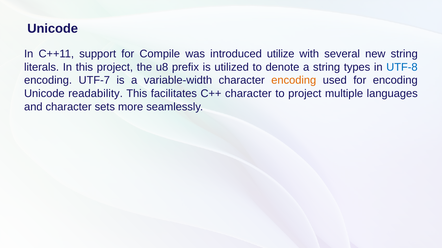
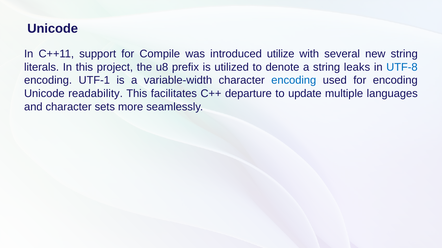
types: types -> leaks (357, 67)
UTF-7: UTF-7 -> UTF-1 (94, 81)
encoding colour: orange -> blue (294, 81)
C++ character: character -> departure (248, 94)
to project: project -> update (305, 94)
